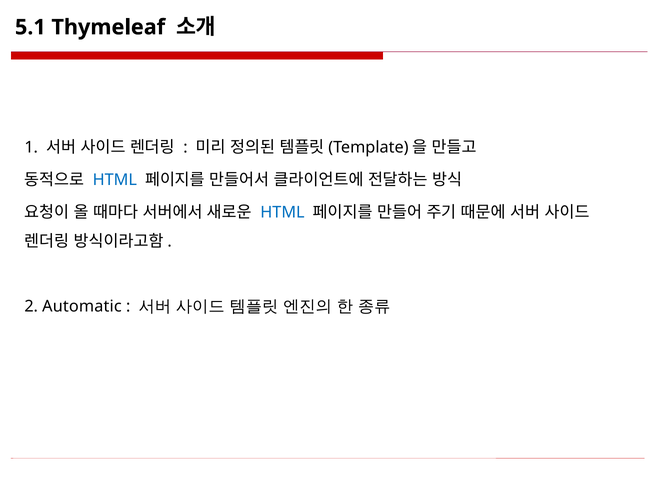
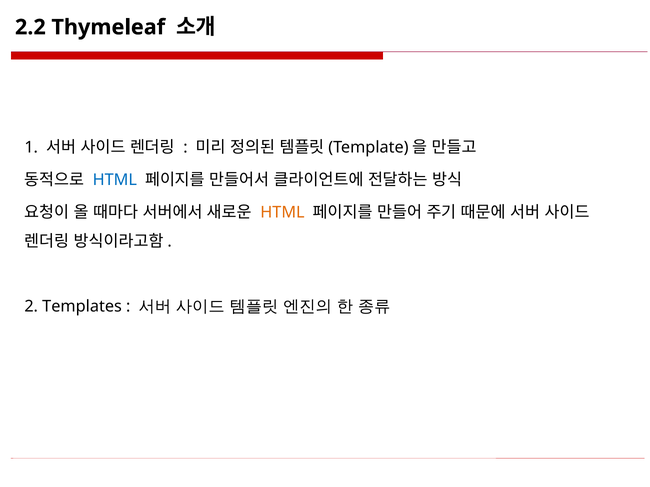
5.1: 5.1 -> 2.2 (30, 27)
HTML colour: blue -> orange (282, 213)
Automatic: Automatic -> Templates (82, 307)
